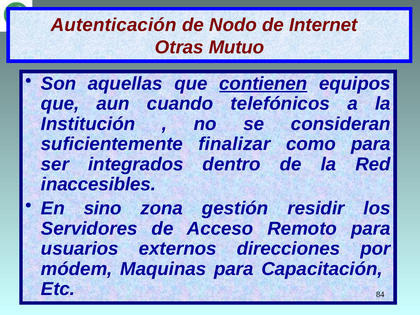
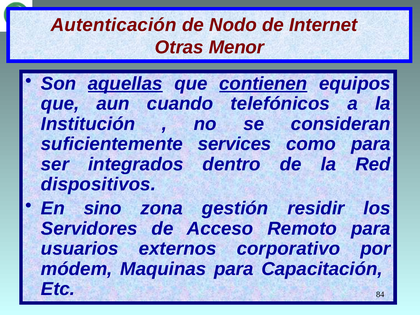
Mutuo: Mutuo -> Menor (236, 47)
aquellas underline: none -> present (125, 84)
finalizar: finalizar -> services (235, 144)
inaccesibles: inaccesibles -> dispositivos (98, 184)
direcciones: direcciones -> corporativo (288, 249)
